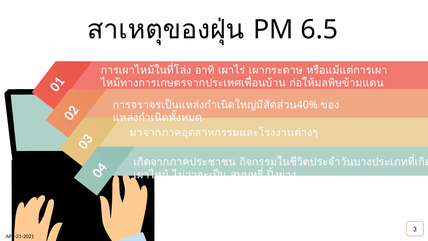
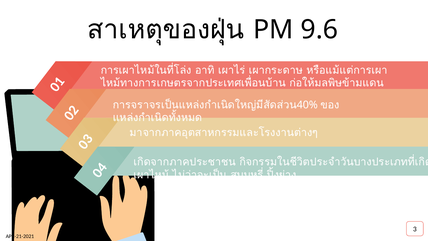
6.5: 6.5 -> 9.6 (319, 30)
